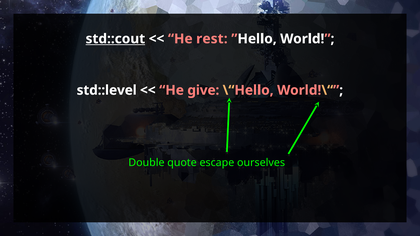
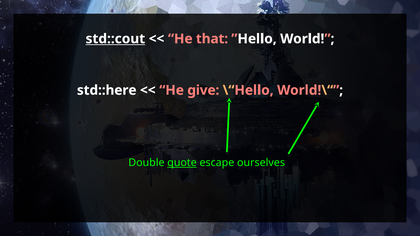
rest: rest -> that (212, 39)
std::level: std::level -> std::here (107, 90)
quote underline: none -> present (182, 163)
